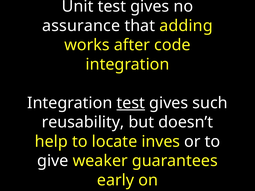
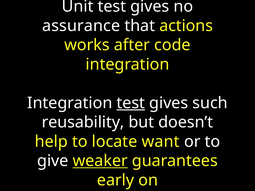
adding: adding -> actions (186, 26)
inves: inves -> want (161, 142)
weaker underline: none -> present (100, 161)
